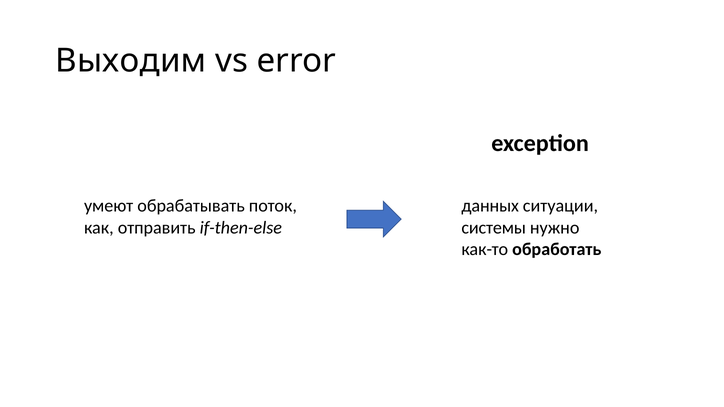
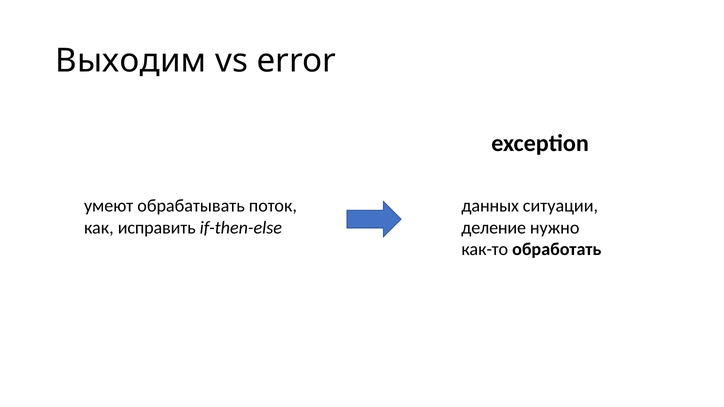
отправить: отправить -> исправить (157, 228)
системы: системы -> деление (494, 228)
